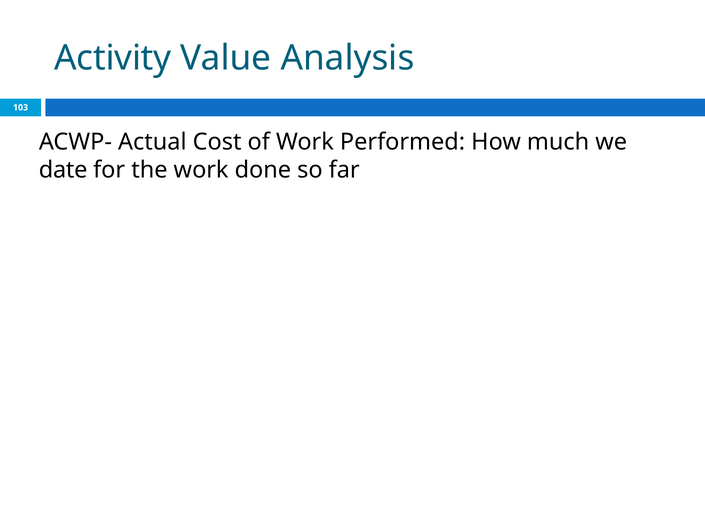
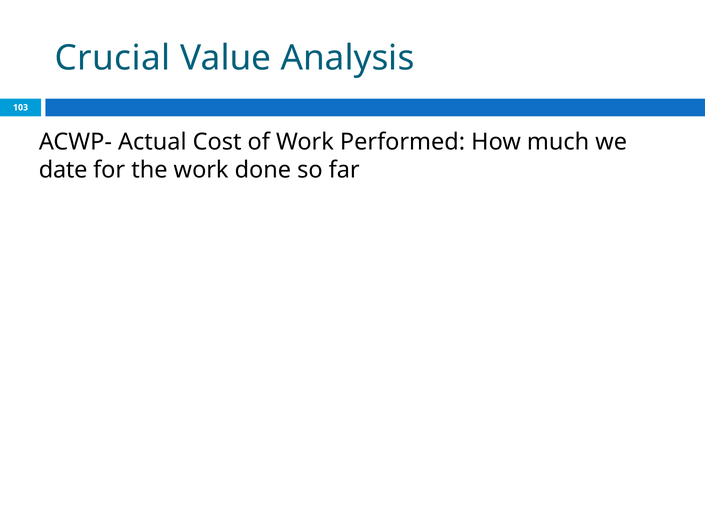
Activity: Activity -> Crucial (112, 58)
